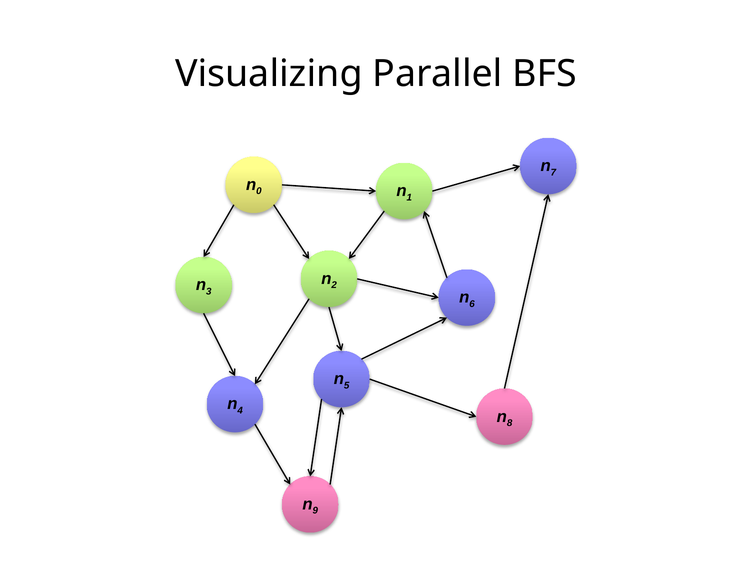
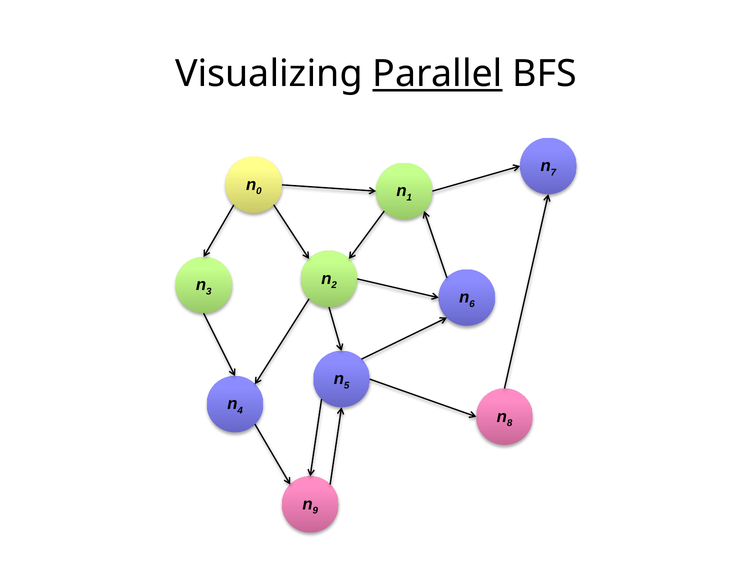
Parallel underline: none -> present (437, 74)
